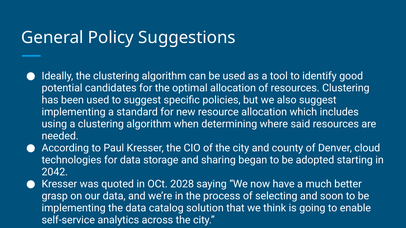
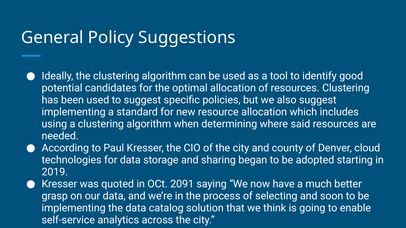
2042: 2042 -> 2019 (55, 172)
2028: 2028 -> 2091 (182, 184)
